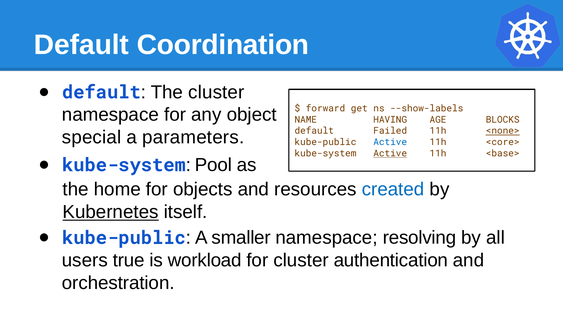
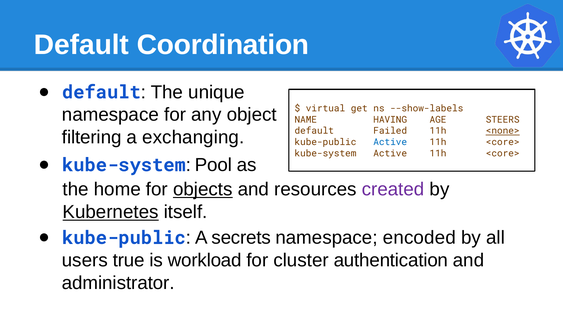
The cluster: cluster -> unique (216, 92)
forward: forward -> virtual (325, 108)
BLOCKS: BLOCKS -> STEERS (503, 120)
special: special -> filtering (92, 137)
parameters: parameters -> exchanging (193, 137)
Active underline: present -> none (390, 153)
<base>: <base> -> <core> (503, 153)
objects underline: none -> present (203, 189)
created colour: blue -> purple (393, 189)
smaller: smaller -> secrets (241, 238)
resolving: resolving -> encoded (419, 238)
orchestration: orchestration -> administrator (118, 283)
